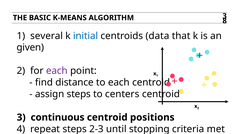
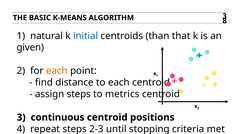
several: several -> natural (47, 36)
data: data -> than (158, 36)
each colour: purple -> orange (57, 71)
centers: centers -> metrics (122, 94)
